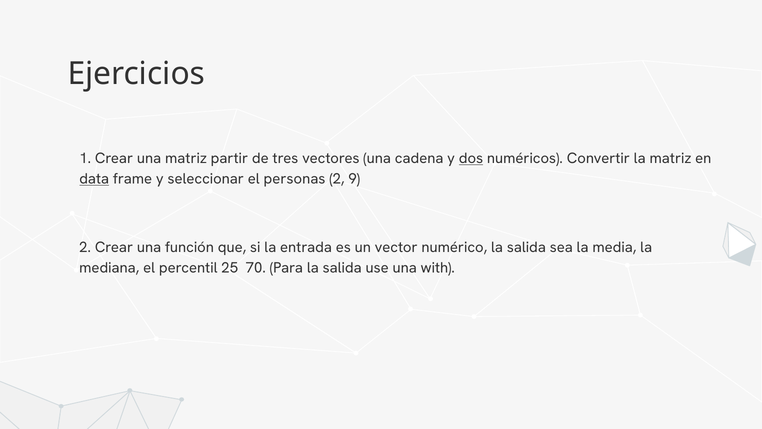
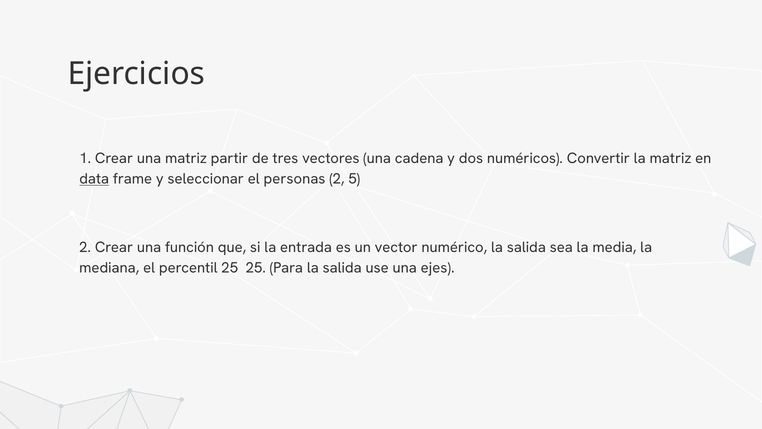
dos underline: present -> none (471, 158)
9: 9 -> 5 (354, 179)
25 70: 70 -> 25 (256, 268)
with: with -> ejes (438, 268)
